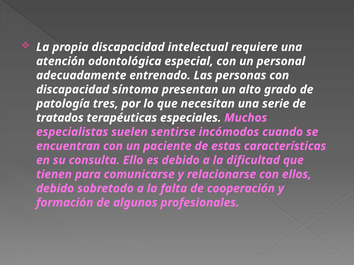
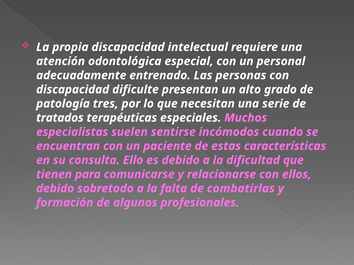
síntoma: síntoma -> dificulte (135, 90)
cooperación: cooperación -> combatirlas (241, 189)
